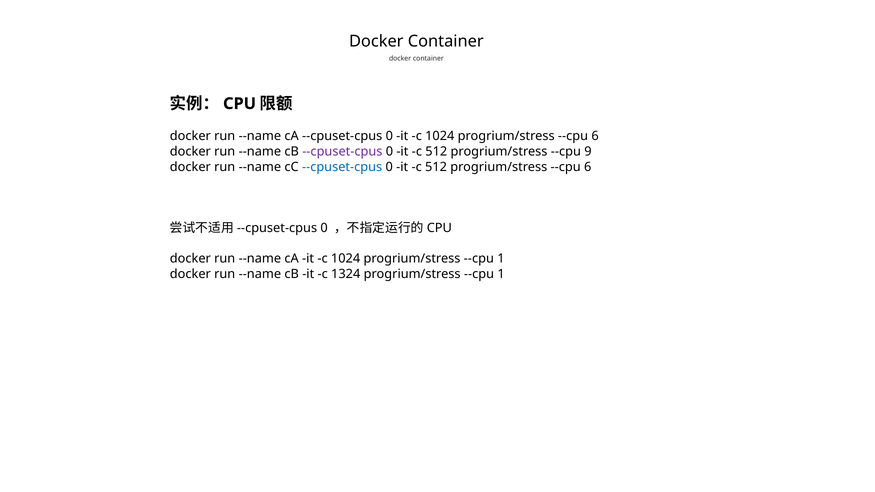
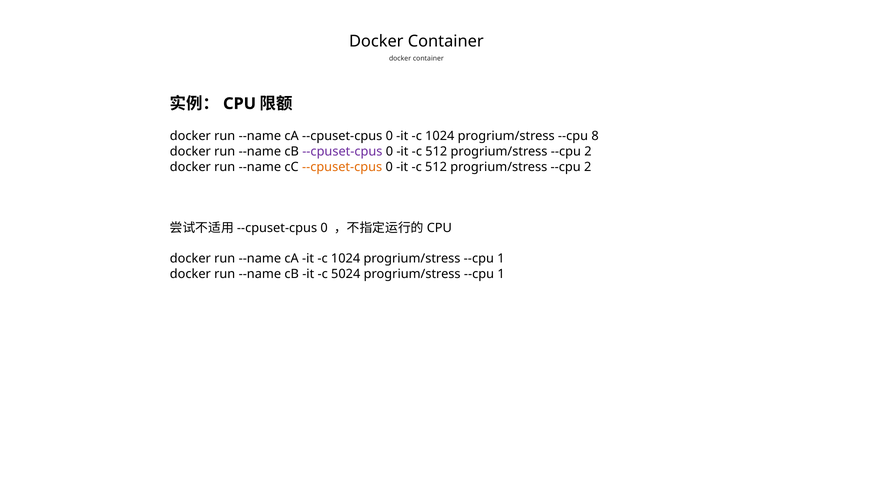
1024 progrium/stress --cpu 6: 6 -> 8 (595, 136)
9: 9 -> 2 (588, 152)
--cpuset-cpus colour: blue -> orange (342, 167)
6: 6 -> 2 (588, 167)
1324: 1324 -> 5024 (346, 274)
